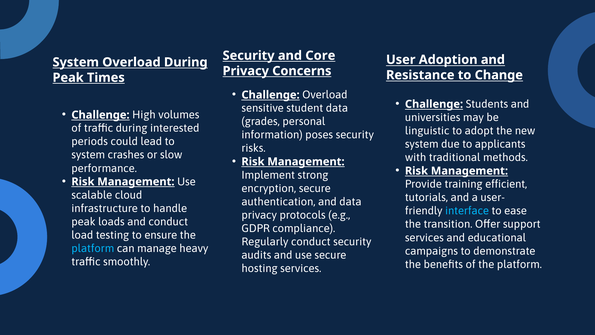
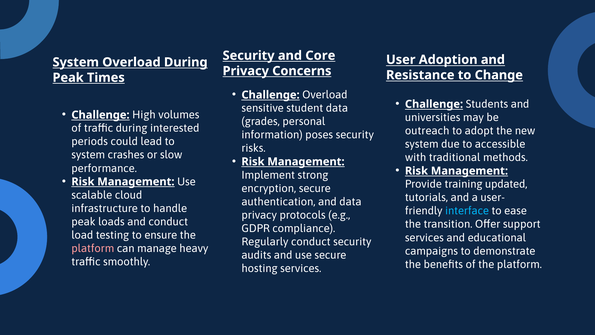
linguistic: linguistic -> outreach (427, 131)
applicants: applicants -> accessible (500, 144)
efficient: efficient -> updated (506, 184)
platform colour: light blue -> pink (93, 248)
